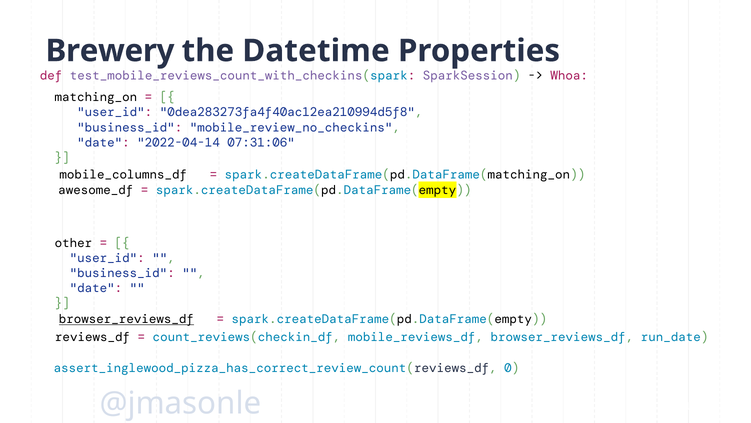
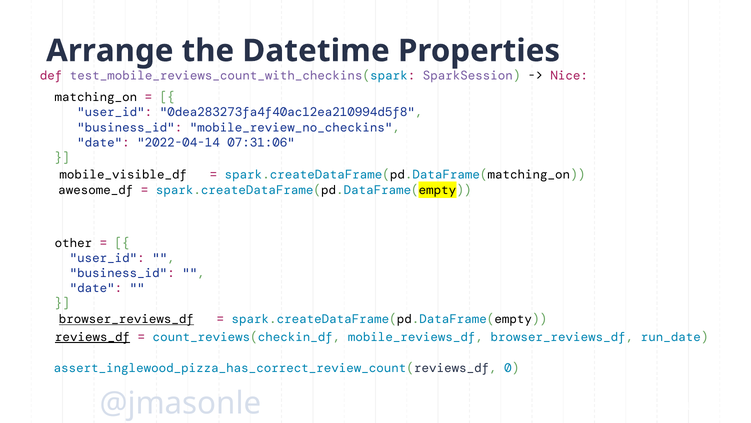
Brewery: Brewery -> Arrange (110, 51)
Whoa: Whoa -> Nice (569, 76)
mobile_columns_df: mobile_columns_df -> mobile_visible_df (123, 175)
reviews_df underline: none -> present (93, 337)
